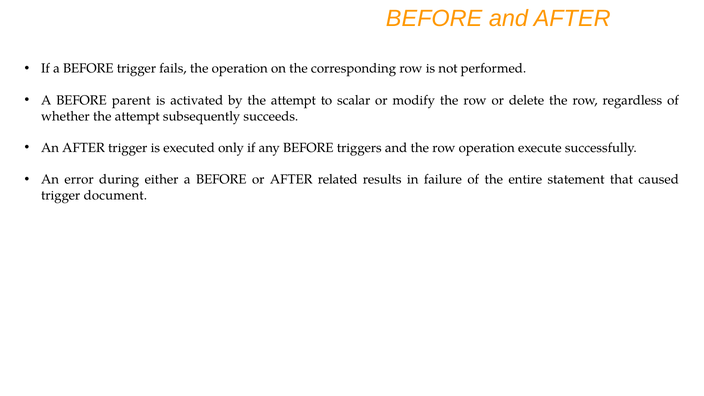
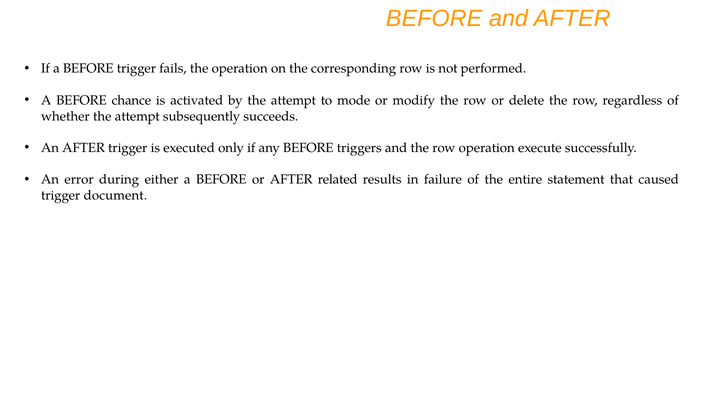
parent: parent -> chance (131, 100)
scalar: scalar -> mode (354, 100)
